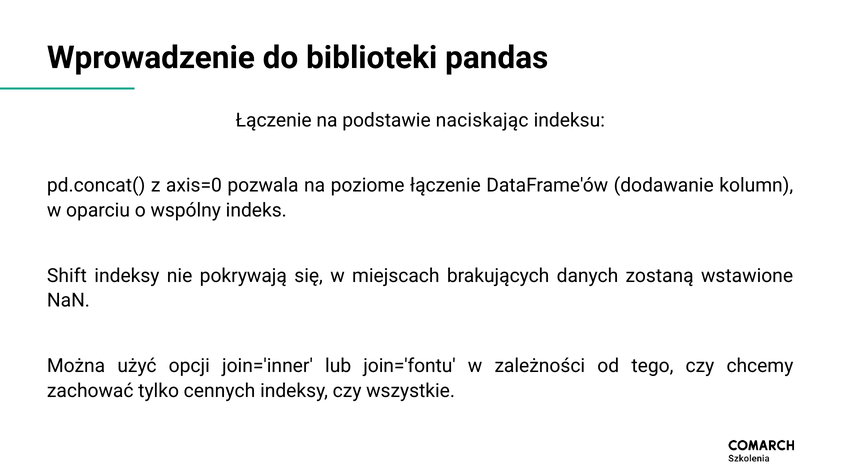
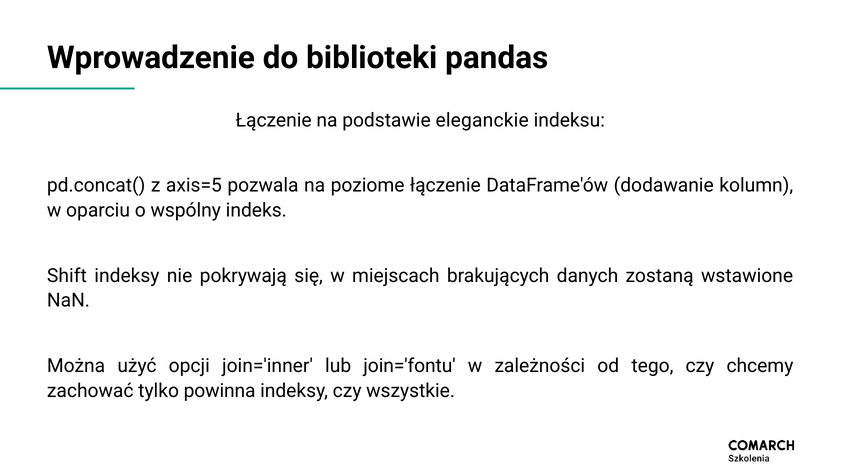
naciskając: naciskając -> eleganckie (482, 120)
axis=0: axis=0 -> axis=5 (194, 186)
cennych: cennych -> powinna (220, 391)
